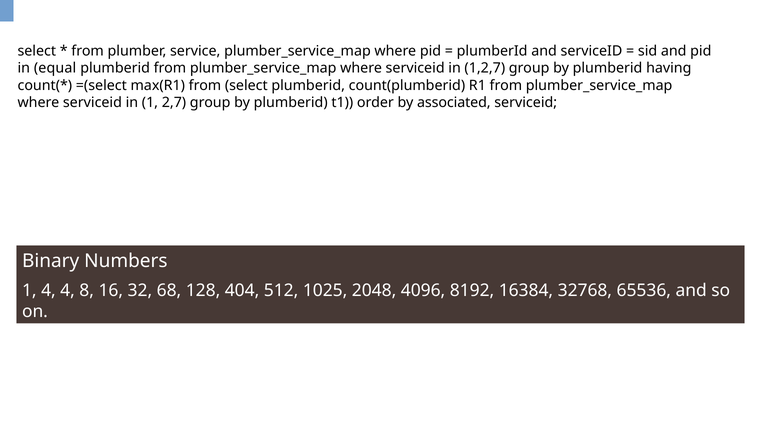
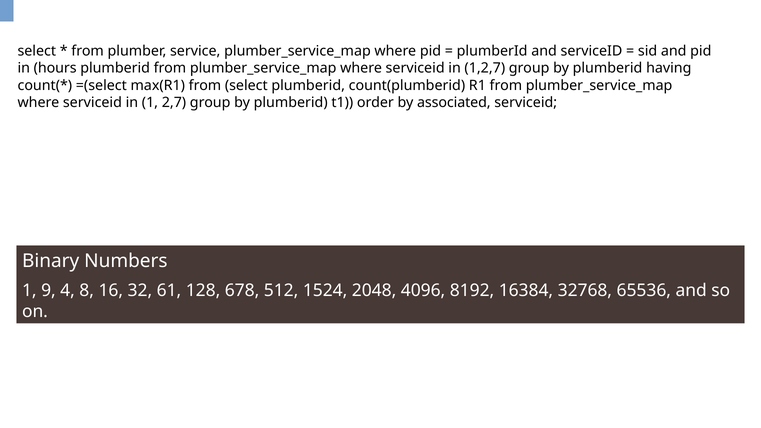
equal: equal -> hours (55, 68)
1 4: 4 -> 9 (48, 290)
68: 68 -> 61 (169, 290)
404: 404 -> 678 (242, 290)
1025: 1025 -> 1524 (325, 290)
